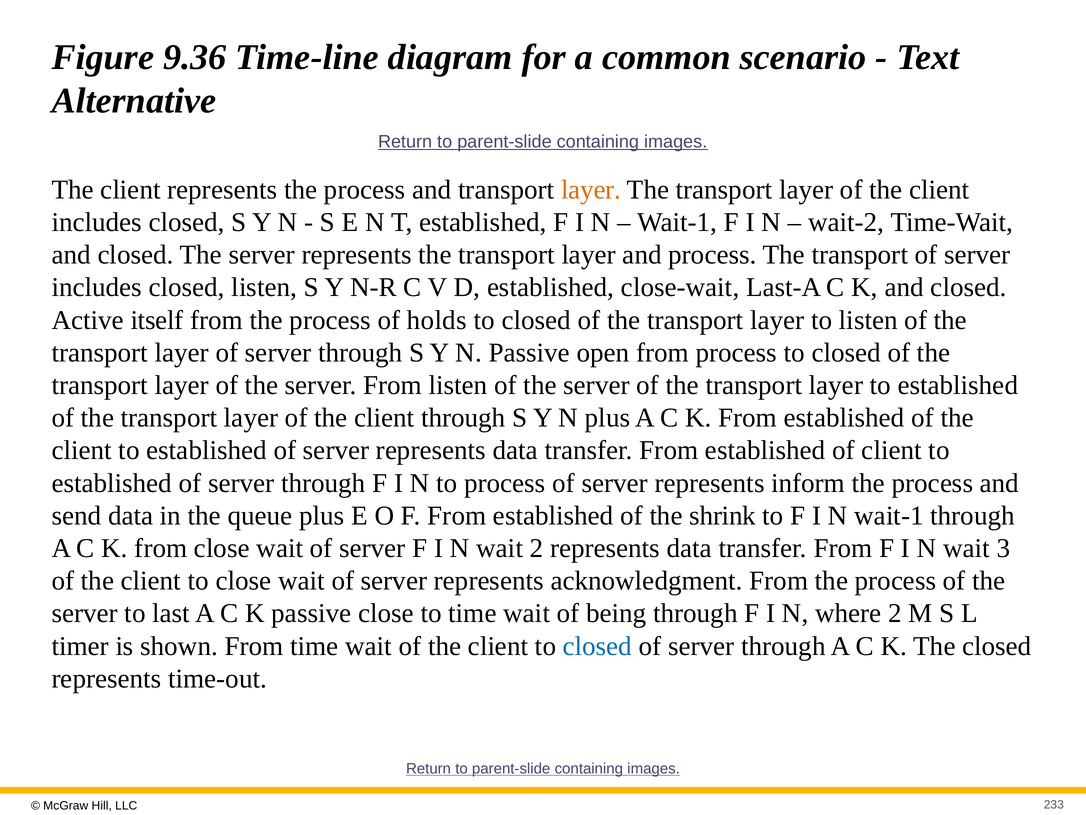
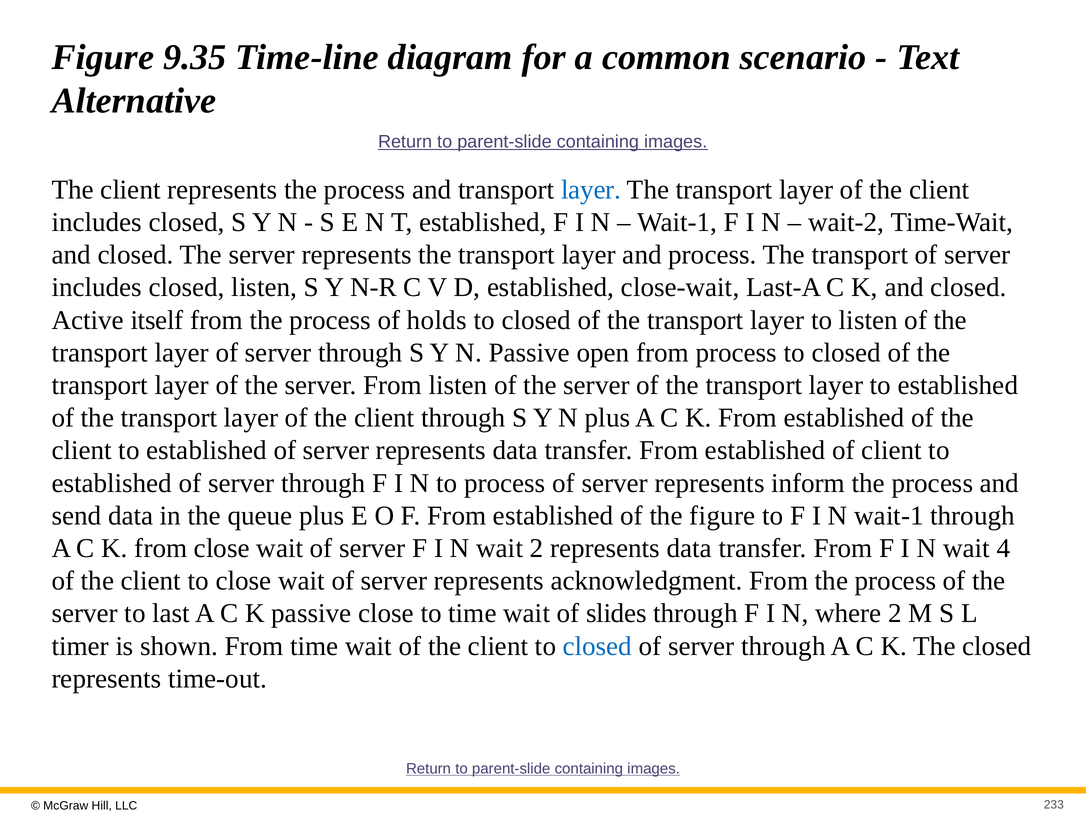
9.36: 9.36 -> 9.35 (195, 57)
layer colour: orange -> blue (591, 190)
the shrink: shrink -> figure (722, 515)
3: 3 -> 4 (1003, 548)
being: being -> slides (616, 613)
